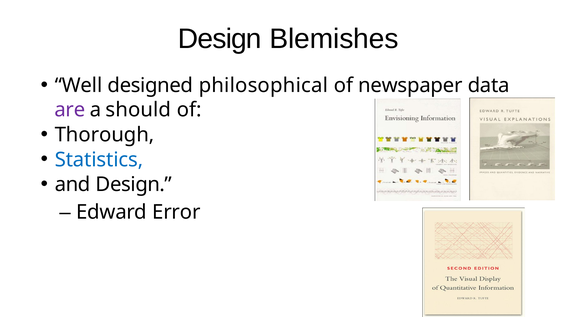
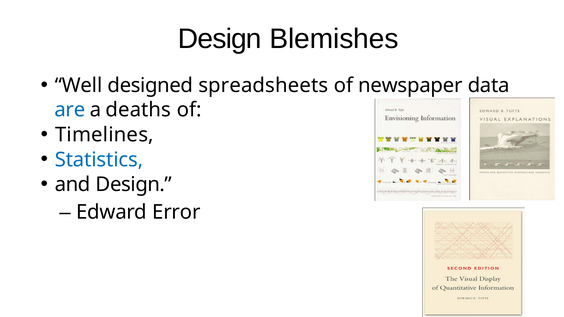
philosophical: philosophical -> spreadsheets (263, 86)
are colour: purple -> blue (70, 110)
should: should -> deaths (138, 110)
Thorough: Thorough -> Timelines (104, 135)
